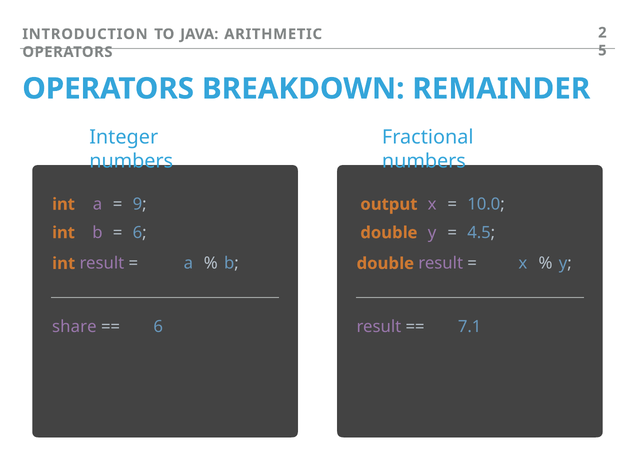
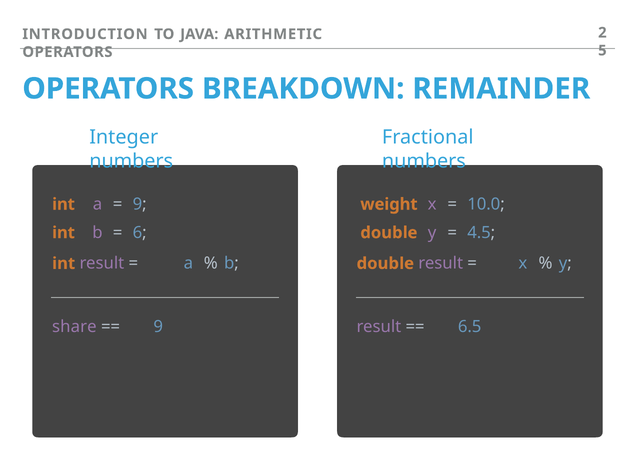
output: output -> weight (389, 204)
6: 6 -> 9 (158, 327)
7.1: 7.1 -> 6.5 (470, 327)
